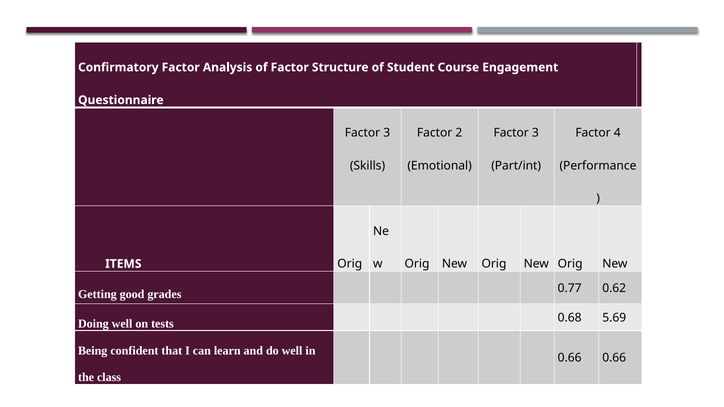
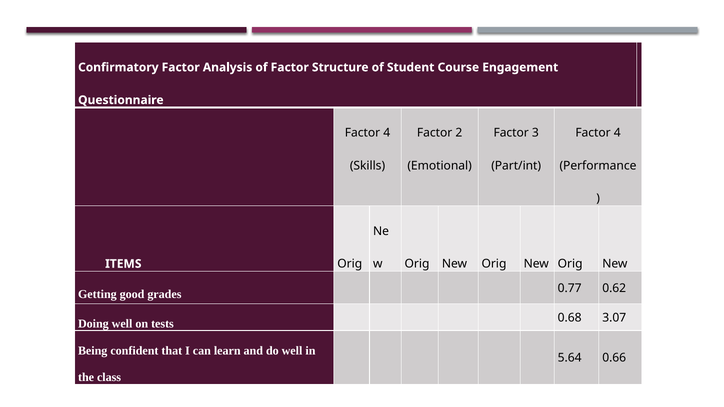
3: 3 -> 4 (387, 133)
5.69: 5.69 -> 3.07 (614, 318)
0.66: 0.66 -> 5.64 (570, 358)
